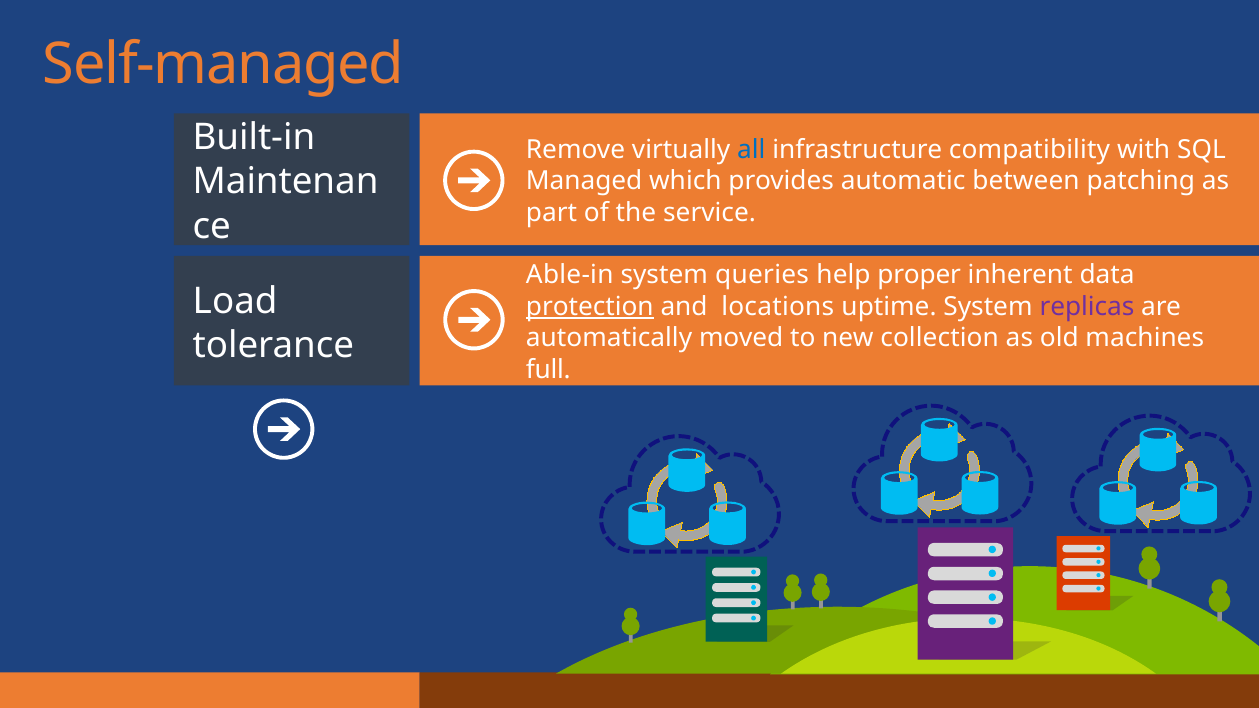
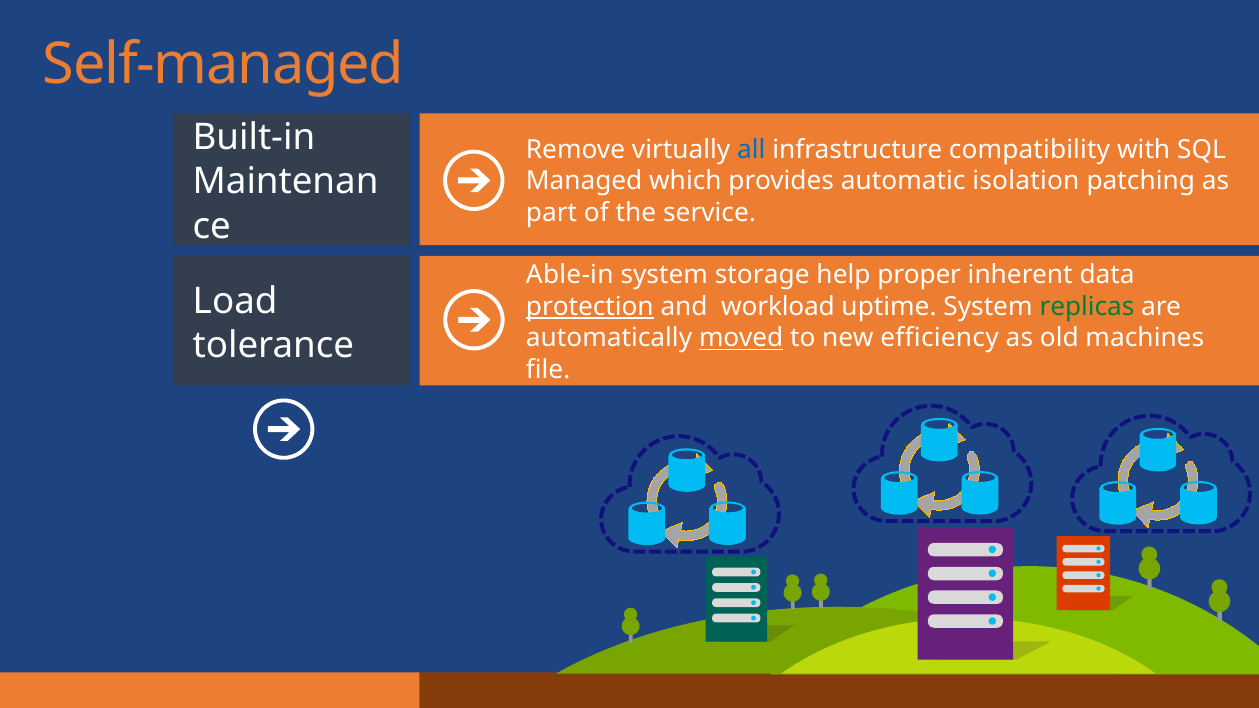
between: between -> isolation (1026, 181)
queries: queries -> storage (762, 275)
locations: locations -> workload (778, 307)
replicas colour: purple -> green (1087, 307)
moved underline: none -> present (741, 338)
collection: collection -> efficiency (940, 338)
full: full -> file (548, 370)
